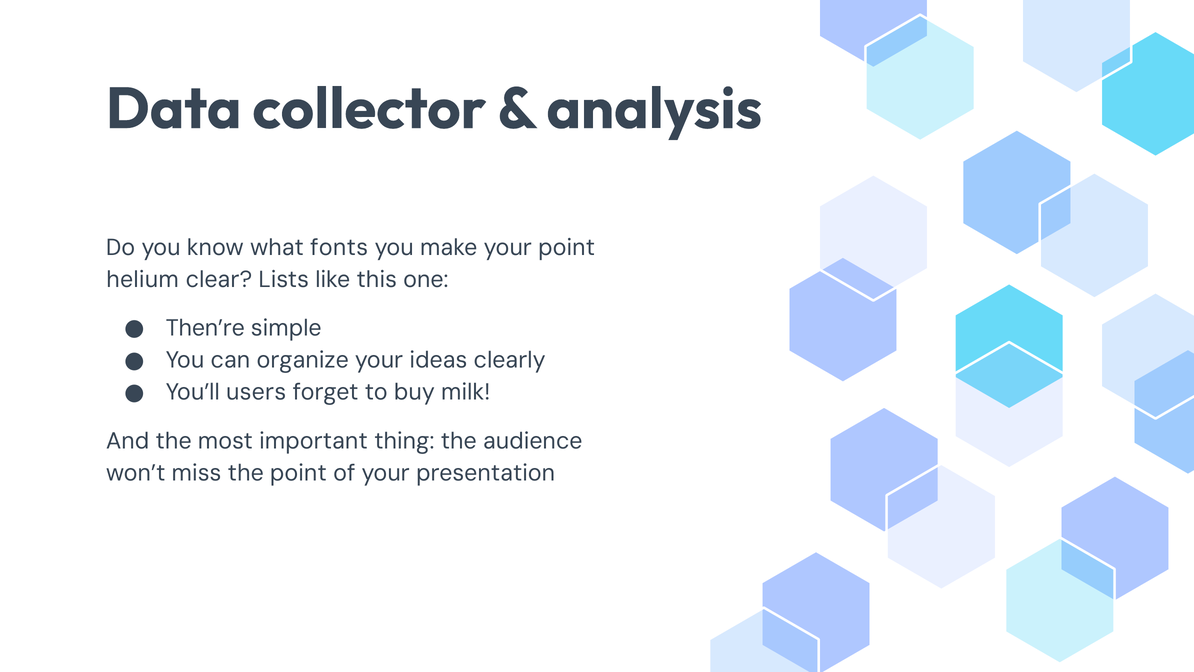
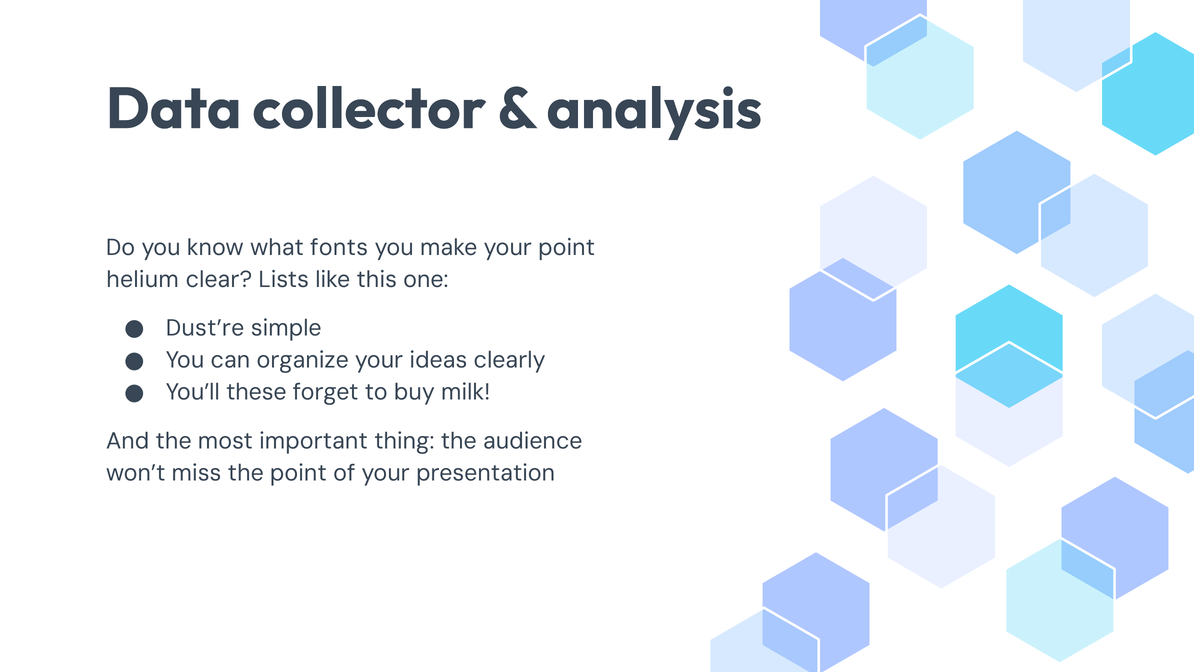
Then’re: Then’re -> Dust’re (205, 328)
users: users -> these (256, 392)
